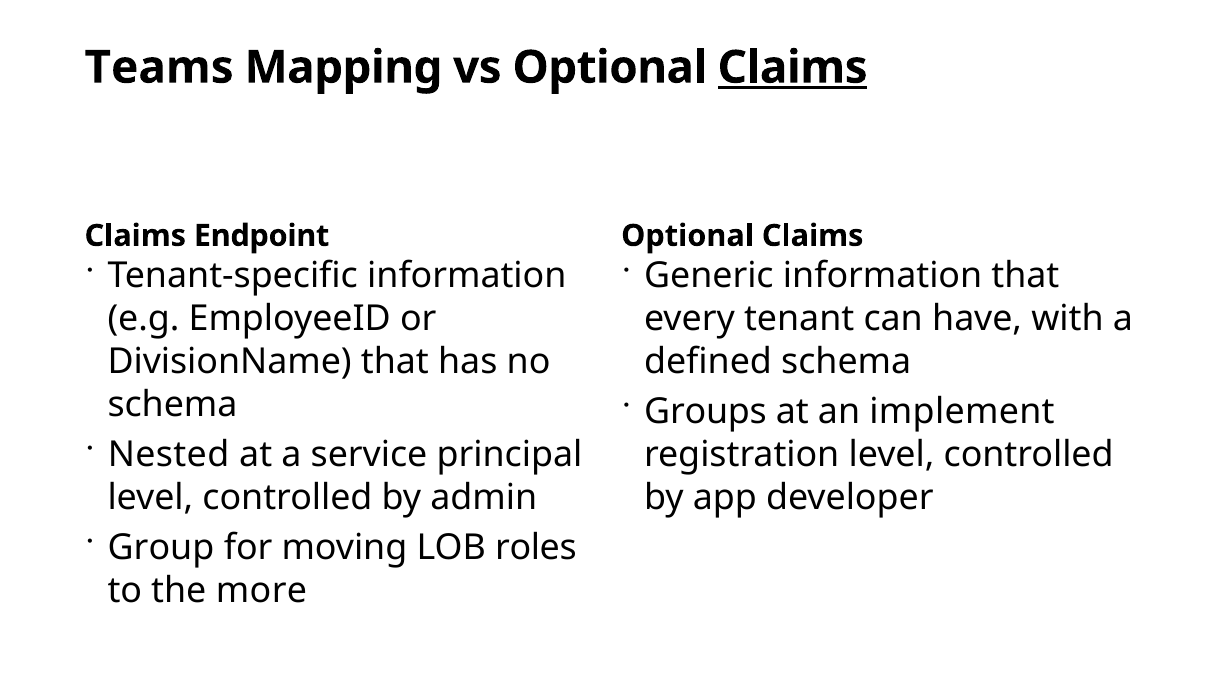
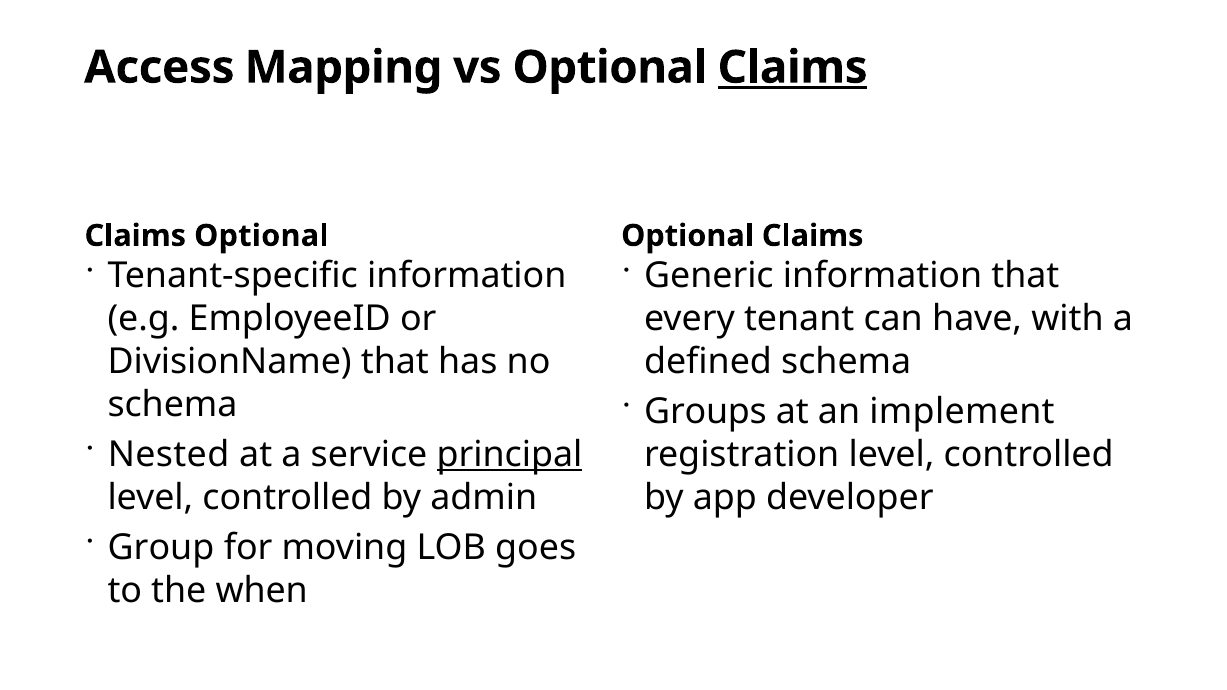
Teams: Teams -> Access (159, 68)
Claims Endpoint: Endpoint -> Optional (261, 236)
principal underline: none -> present (509, 455)
roles: roles -> goes (536, 548)
more: more -> when (262, 590)
